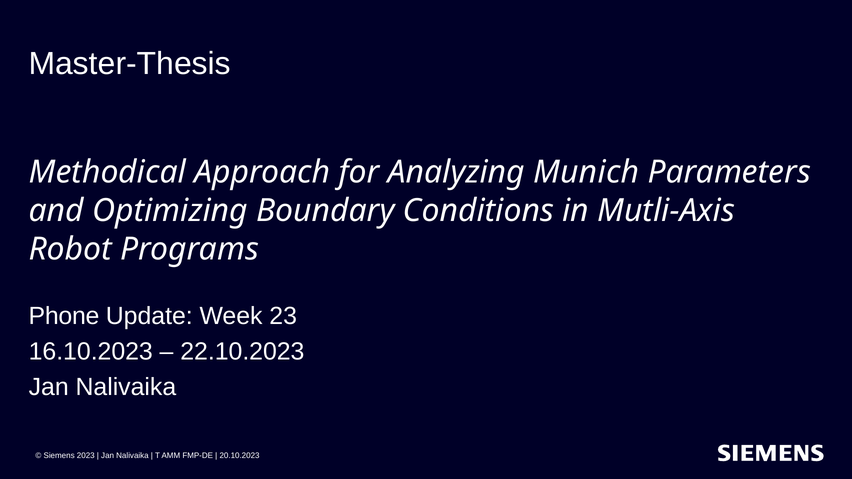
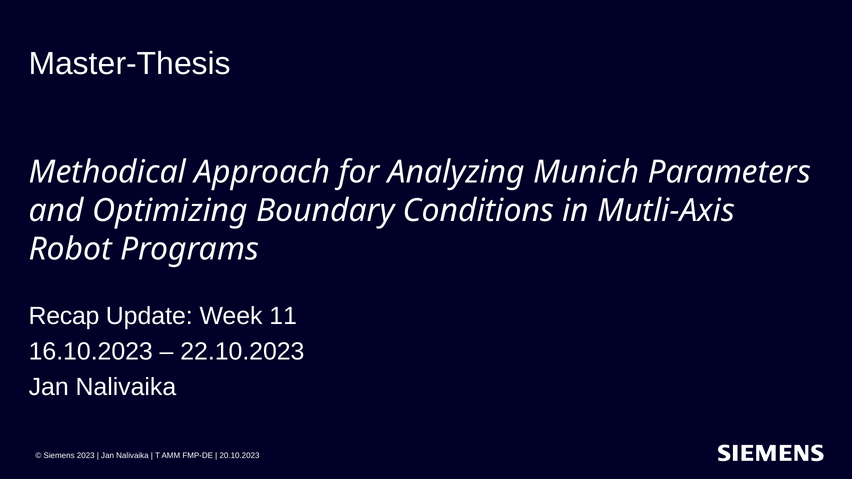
Phone: Phone -> Recap (64, 316)
23: 23 -> 11 (283, 316)
